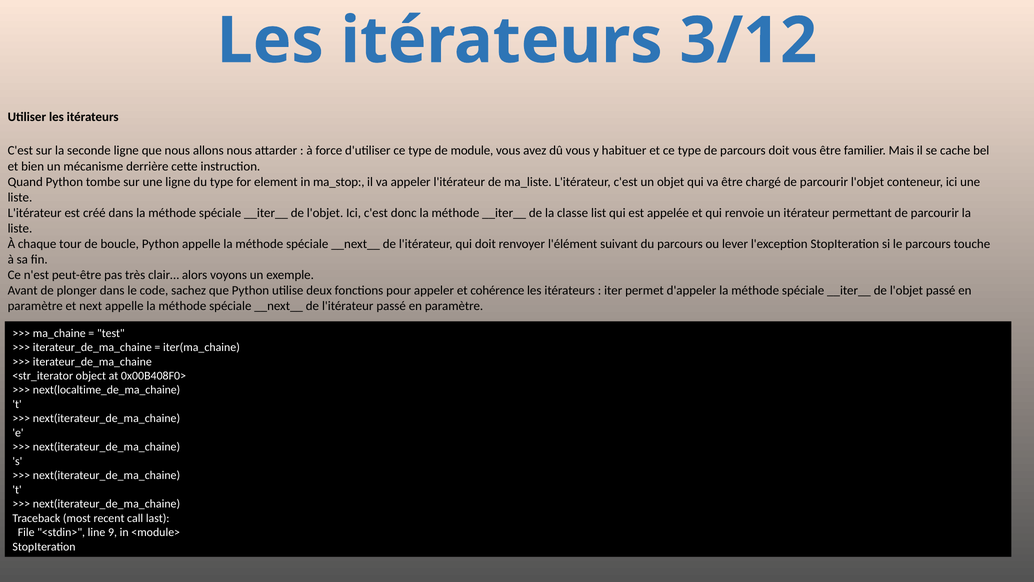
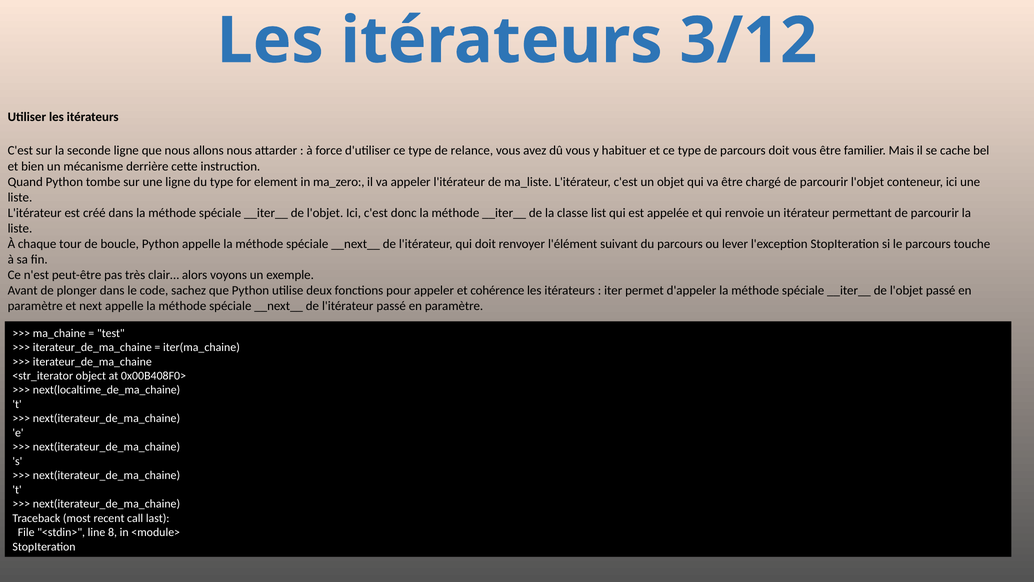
module: module -> relance (472, 151)
ma_stop: ma_stop -> ma_zero (339, 182)
9: 9 -> 8 (112, 532)
